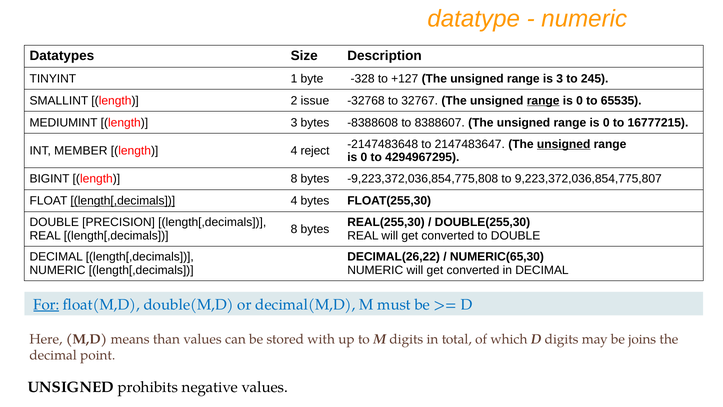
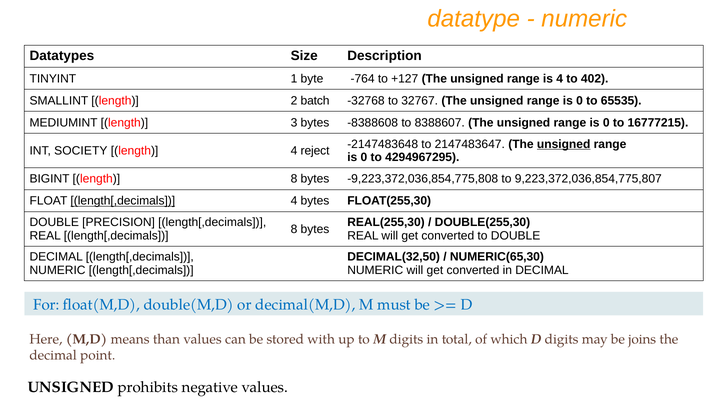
-328: -328 -> -764 (363, 78)
is 3: 3 -> 4 (560, 78)
245: 245 -> 402 (595, 78)
issue: issue -> batch (315, 100)
range underline: present -> none (543, 100)
MEMBER: MEMBER -> SOCIETY (81, 151)
DECIMAL(26,22: DECIMAL(26,22 -> DECIMAL(32,50 (394, 257)
For underline: present -> none (46, 304)
